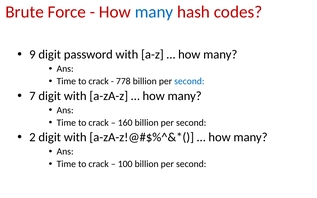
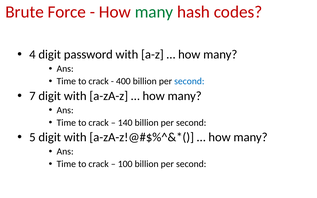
many colour: blue -> green (154, 12)
9: 9 -> 4 (32, 55)
778: 778 -> 400 (123, 81)
160: 160 -> 140 (125, 123)
2: 2 -> 5 (32, 137)
